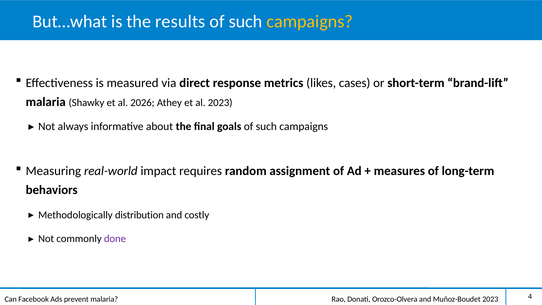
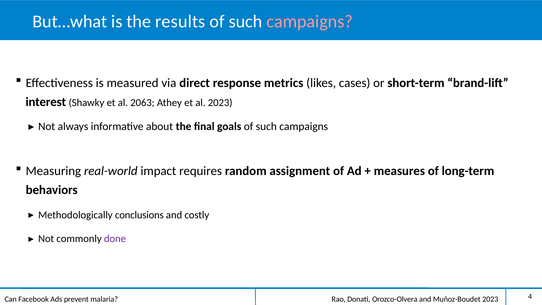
campaigns colour: yellow -> pink (310, 21)
malaria: malaria -> interest (46, 102)
2026: 2026 -> 2063 (142, 103)
distribution: distribution -> conclusions (139, 215)
